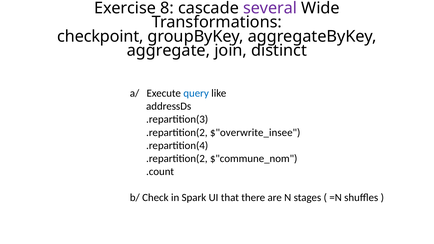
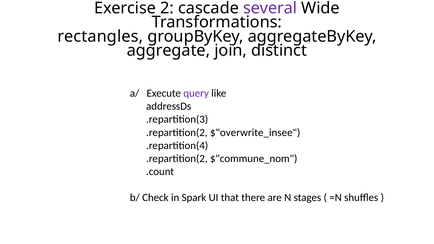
8: 8 -> 2 (167, 8)
checkpoint: checkpoint -> rectangles (100, 36)
query colour: blue -> purple (196, 93)
